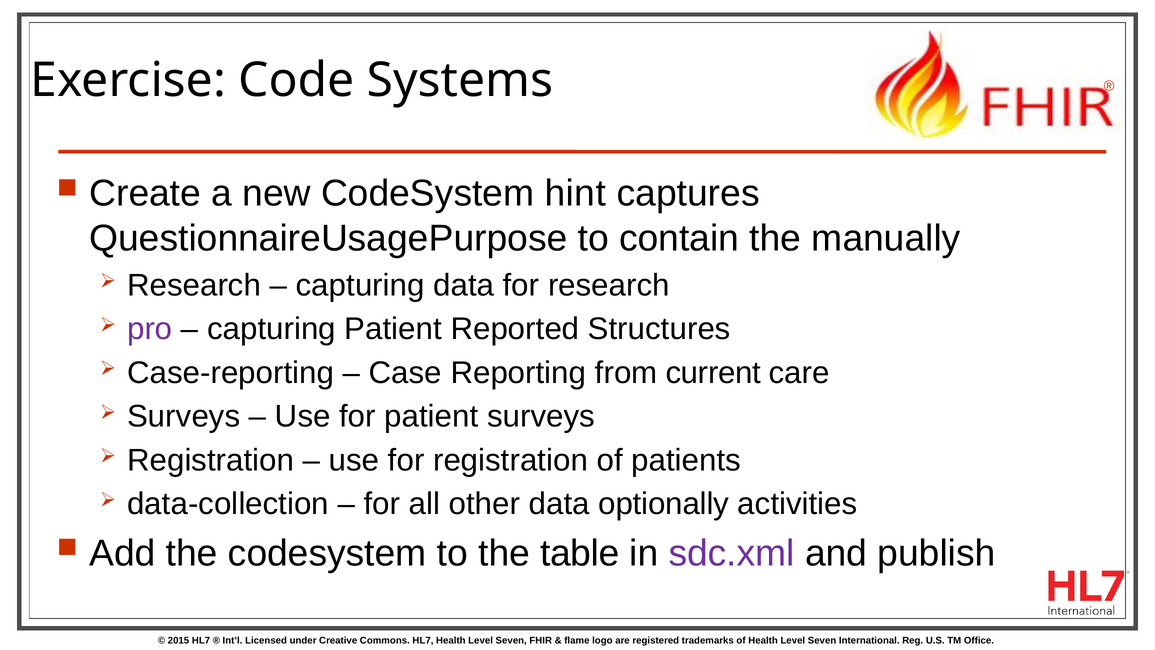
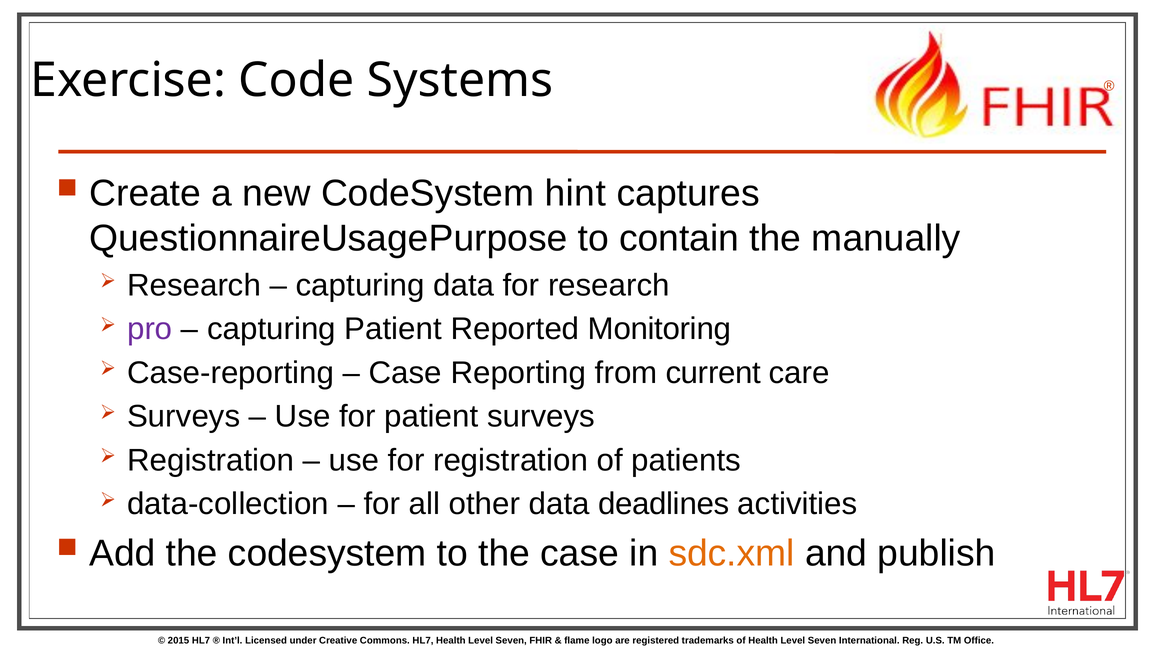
Structures: Structures -> Monitoring (659, 329)
optionally: optionally -> deadlines (664, 504)
the table: table -> case (580, 553)
sdc.xml colour: purple -> orange (732, 553)
